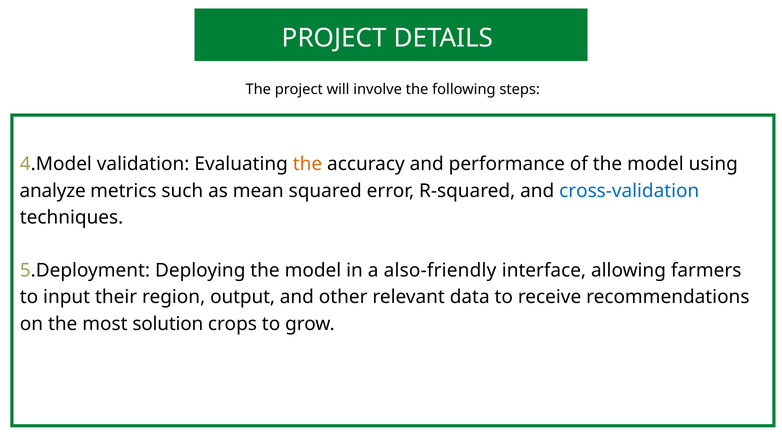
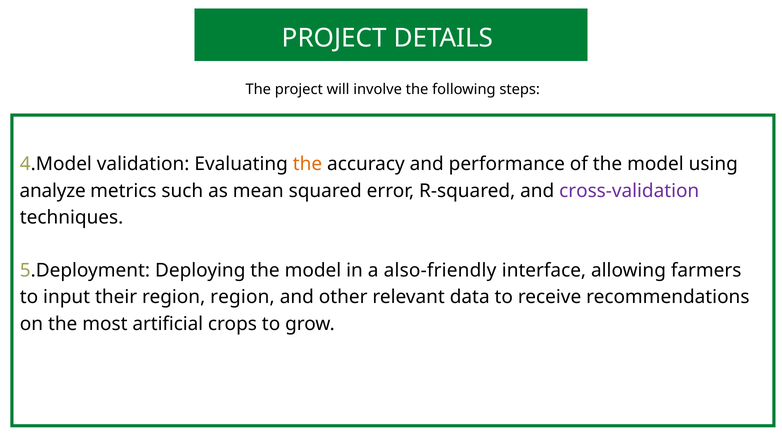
cross-validation colour: blue -> purple (629, 191)
region output: output -> region (242, 297)
solution: solution -> artificial (168, 324)
